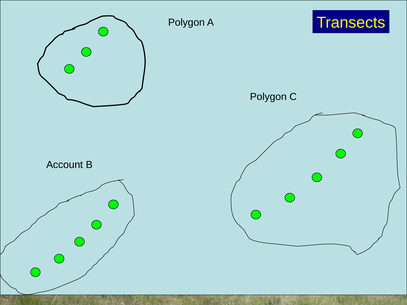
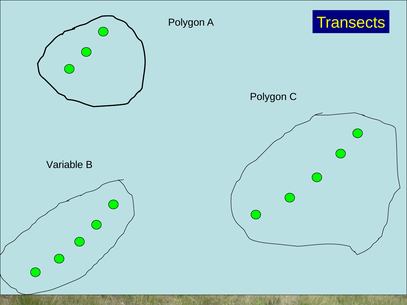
Account: Account -> Variable (65, 165)
